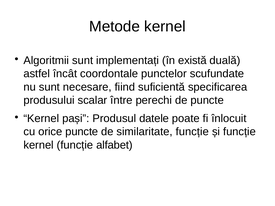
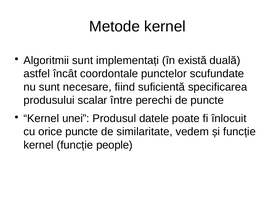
pași: pași -> unei (76, 119)
similaritate funcție: funcție -> vedem (192, 132)
alfabet: alfabet -> people (114, 145)
